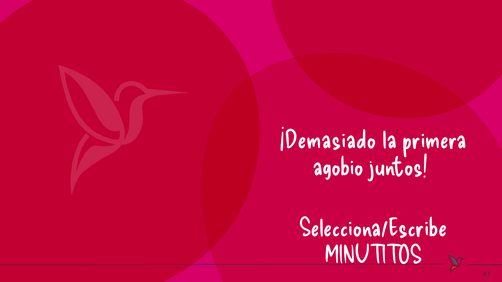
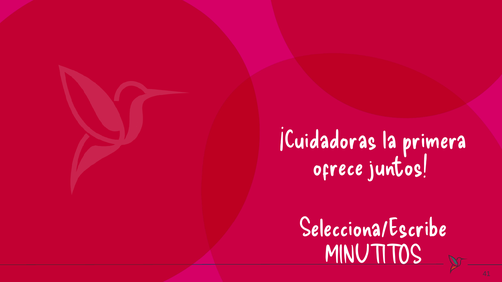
¡Demasiado: ¡Demasiado -> ¡Cuidadoras (328, 140)
agobio: agobio -> ofrece (338, 167)
